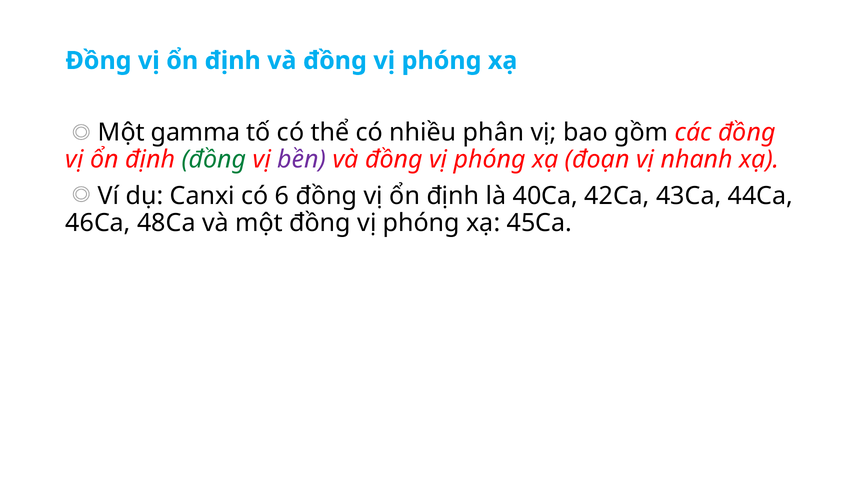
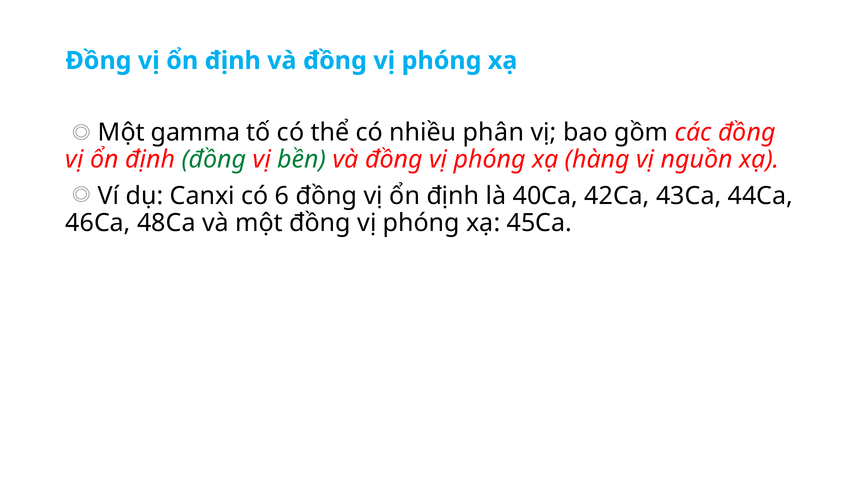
bền colour: purple -> green (302, 160)
đoạn: đoạn -> hàng (597, 160)
nhanh: nhanh -> nguồn (697, 160)
